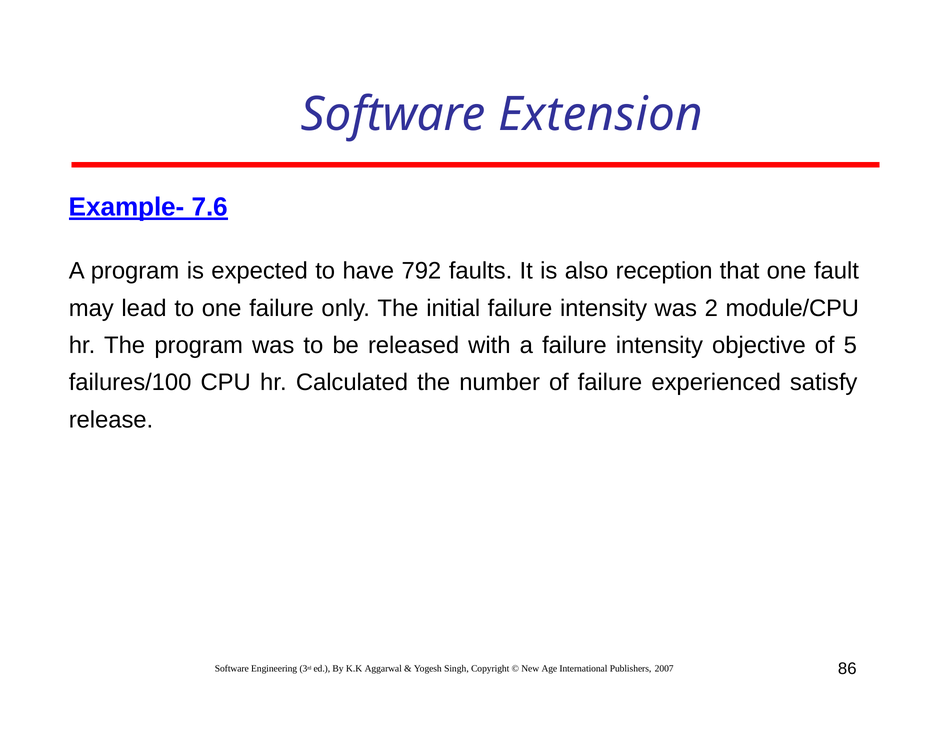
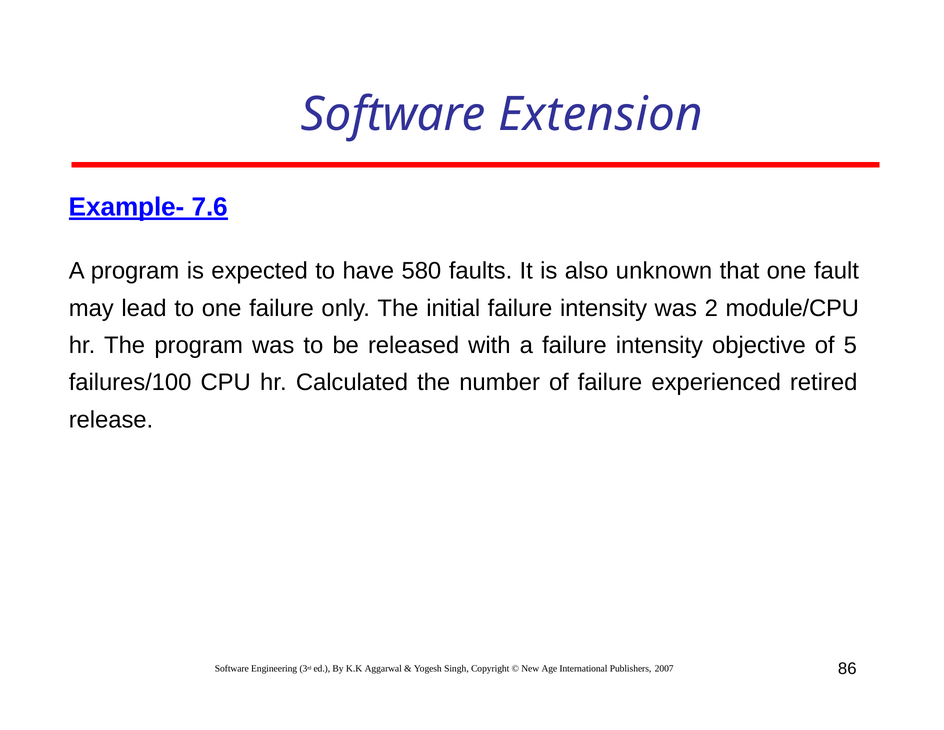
792: 792 -> 580 (421, 271)
reception: reception -> unknown (664, 271)
satisfy: satisfy -> retired (824, 382)
